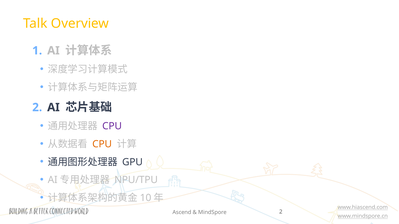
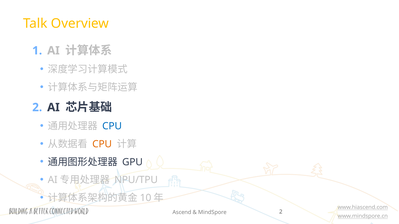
CPU colour: purple -> blue (112, 126)
